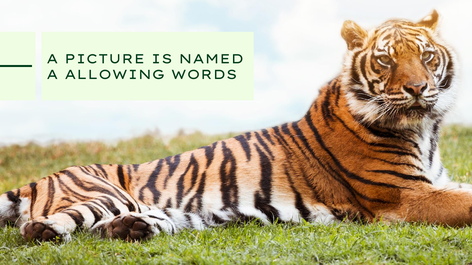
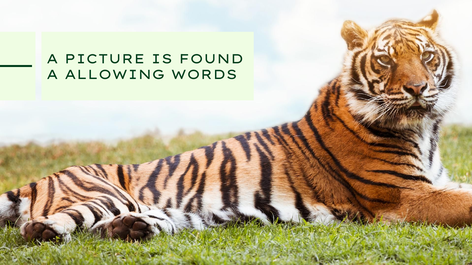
NAMED: NAMED -> FOUND (211, 59)
